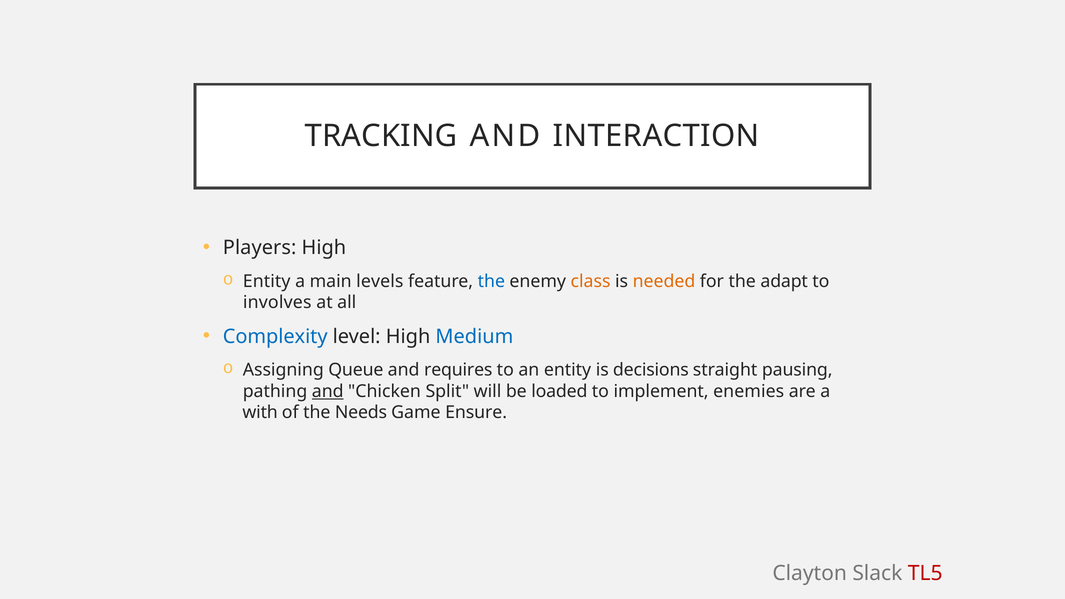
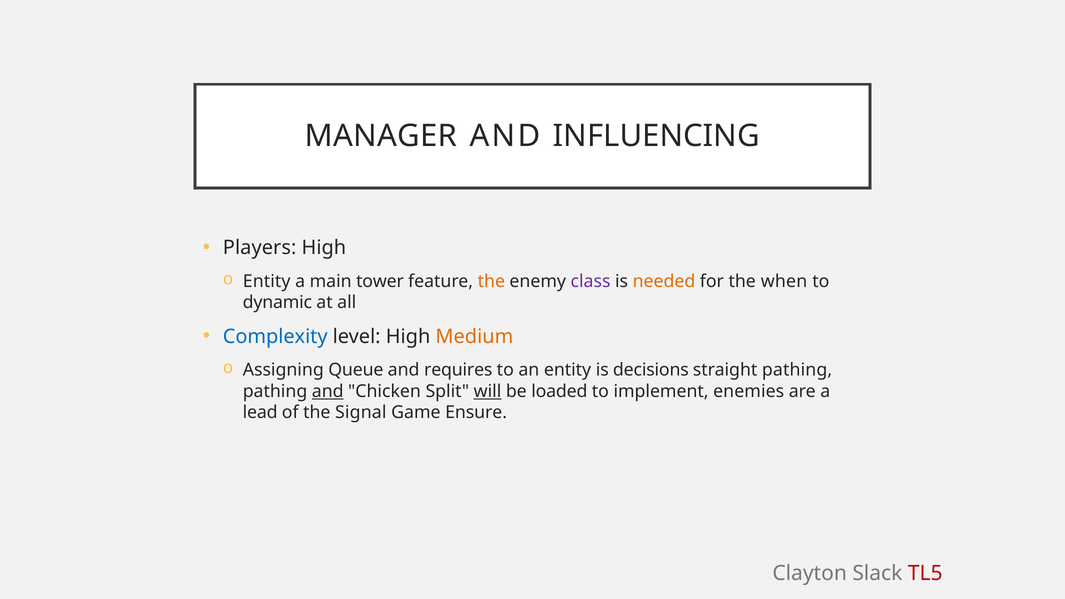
TRACKING: TRACKING -> MANAGER (381, 136)
INTERACTION: INTERACTION -> INFLUENCING (656, 136)
levels: levels -> tower (380, 281)
the colour: blue -> orange (491, 281)
class colour: orange -> purple (591, 281)
adapt: adapt -> when (784, 281)
involves: involves -> dynamic (277, 303)
Medium colour: blue -> orange (474, 336)
straight pausing: pausing -> pathing (797, 370)
will underline: none -> present (488, 391)
with: with -> lead (260, 413)
Needs: Needs -> Signal (361, 413)
